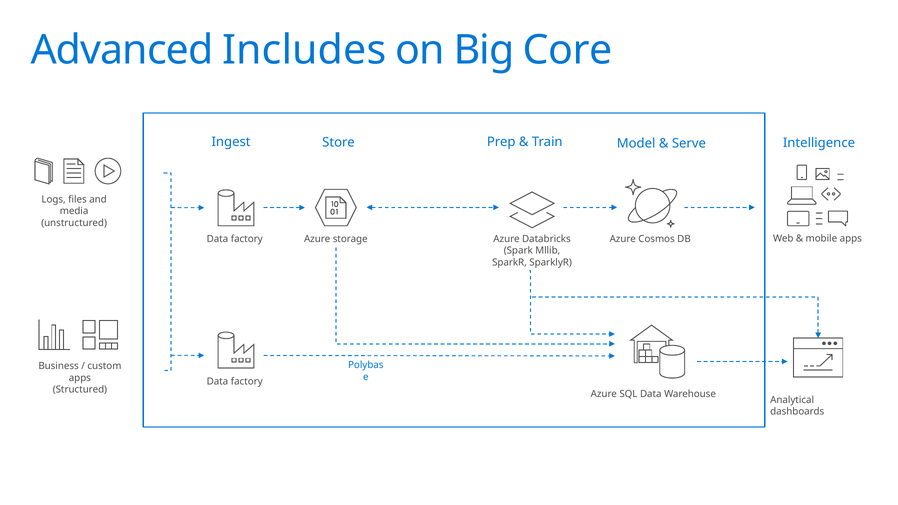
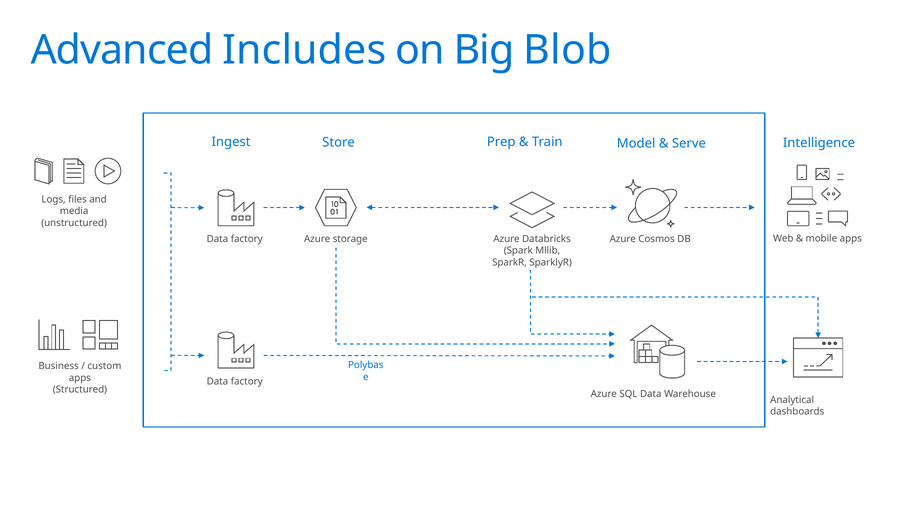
Core: Core -> Blob (567, 50)
